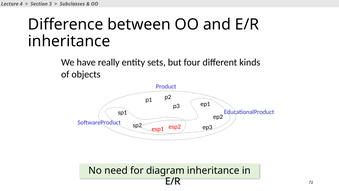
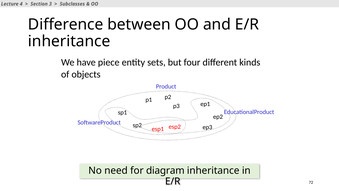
really: really -> piece (109, 62)
